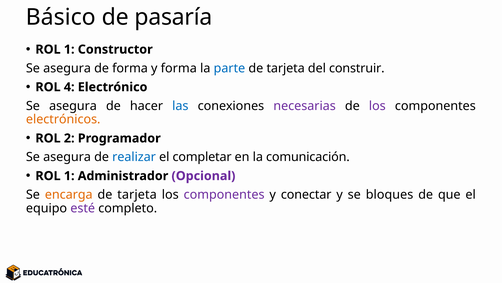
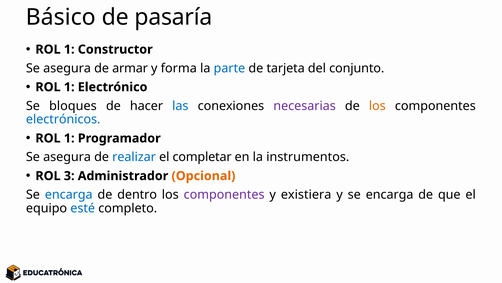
de forma: forma -> armar (130, 68)
construir: construir -> conjunto (357, 68)
4: 4 -> 1 (69, 87)
asegura: asegura -> bloques (73, 106)
los colour: purple -> orange (377, 106)
electrónicos colour: orange -> blue (63, 119)
2: 2 -> 1 (69, 138)
comunicación: comunicación -> instrumentos (308, 157)
1: 1 -> 3 (69, 176)
Opcional colour: purple -> orange (203, 176)
encarga colour: orange -> blue (69, 194)
tarjeta: tarjeta -> dentro (137, 194)
conectar: conectar -> existiera (306, 194)
y se bloques: bloques -> encarga (390, 194)
esté colour: purple -> blue (83, 208)
